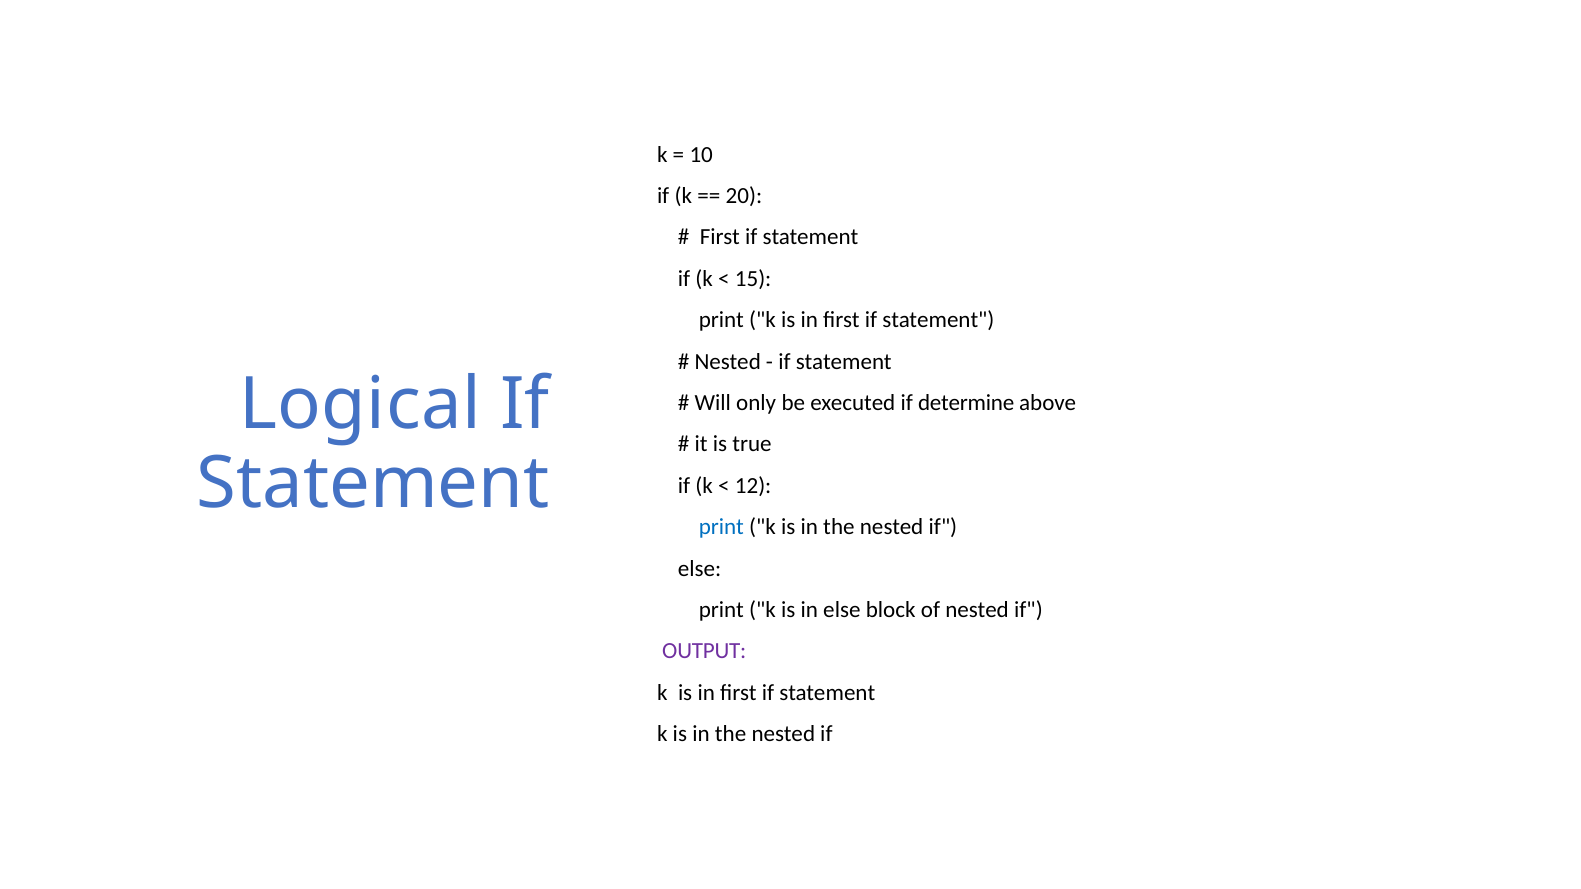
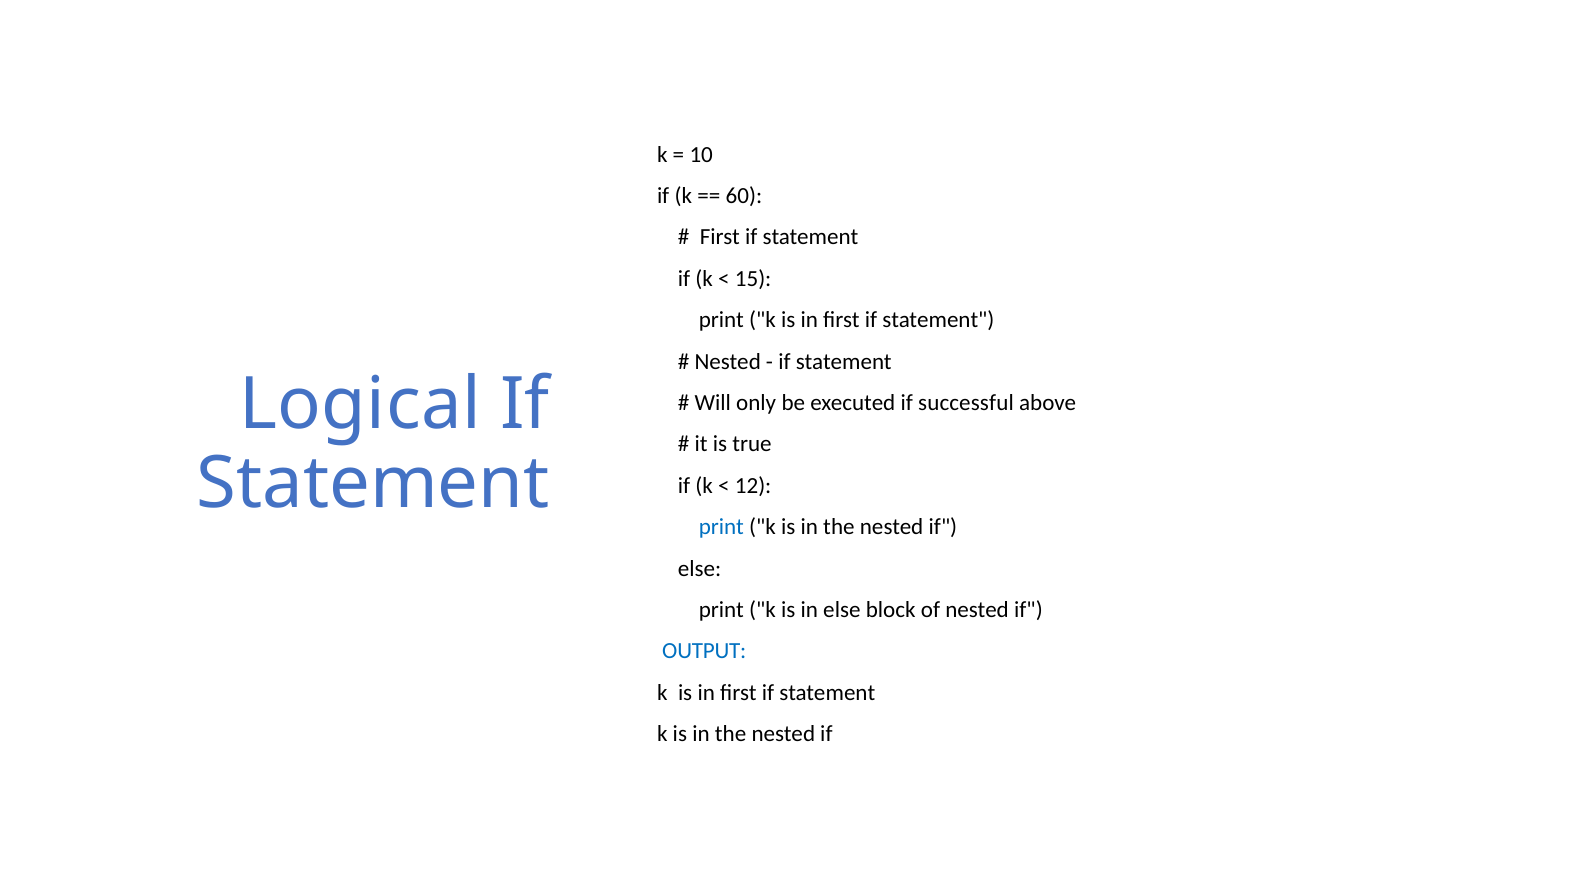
20: 20 -> 60 (744, 196)
determine: determine -> successful (966, 403)
OUTPUT colour: purple -> blue (704, 652)
